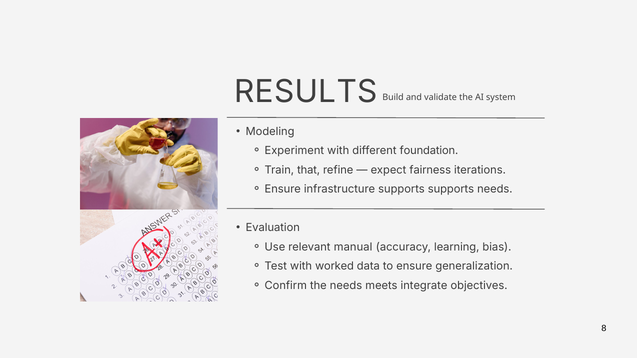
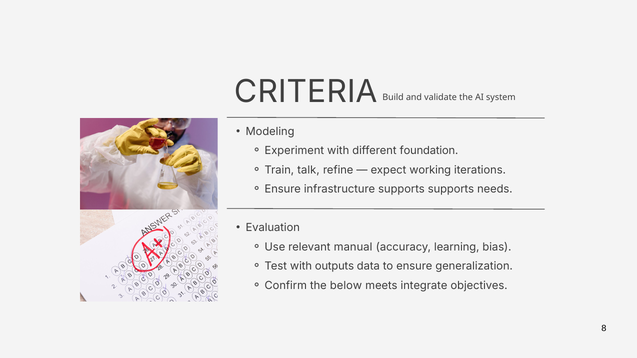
RESULTS: RESULTS -> CRITERIA (306, 92)
that: that -> talk (308, 170)
fairness: fairness -> working (430, 170)
worked: worked -> outputs (334, 266)
the needs: needs -> below (346, 286)
